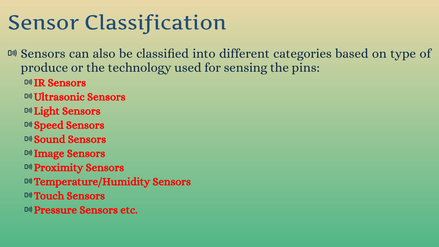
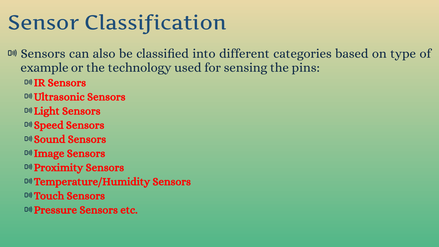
produce: produce -> example (44, 67)
